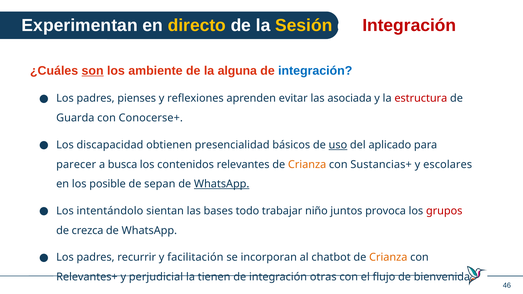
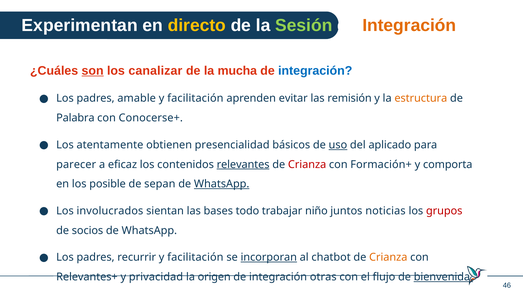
Sesión colour: yellow -> light green (304, 26)
Integración colour: red -> orange (409, 26)
ambiente: ambiente -> canalizar (155, 71)
alguna: alguna -> mucha (237, 71)
pienses: pienses -> amable (137, 98)
reflexiones: reflexiones -> facilitación (195, 98)
asociada: asociada -> remisión (350, 98)
estructura colour: red -> orange (421, 98)
Guarda: Guarda -> Palabra (75, 118)
discapacidad: discapacidad -> atentamente (110, 145)
busca: busca -> eficaz (123, 165)
relevantes underline: none -> present (243, 165)
Crianza colour: orange -> red (307, 165)
Sustancias+: Sustancias+ -> Formación+ (381, 165)
escolares: escolares -> comporta (448, 165)
intentándolo: intentándolo -> involucrados (110, 211)
provoca: provoca -> noticias (385, 211)
crezca: crezca -> socios (88, 231)
incorporan underline: none -> present (269, 257)
perjudicial: perjudicial -> privacidad (156, 277)
tienen: tienen -> origen (214, 277)
bienvenida underline: none -> present (443, 277)
